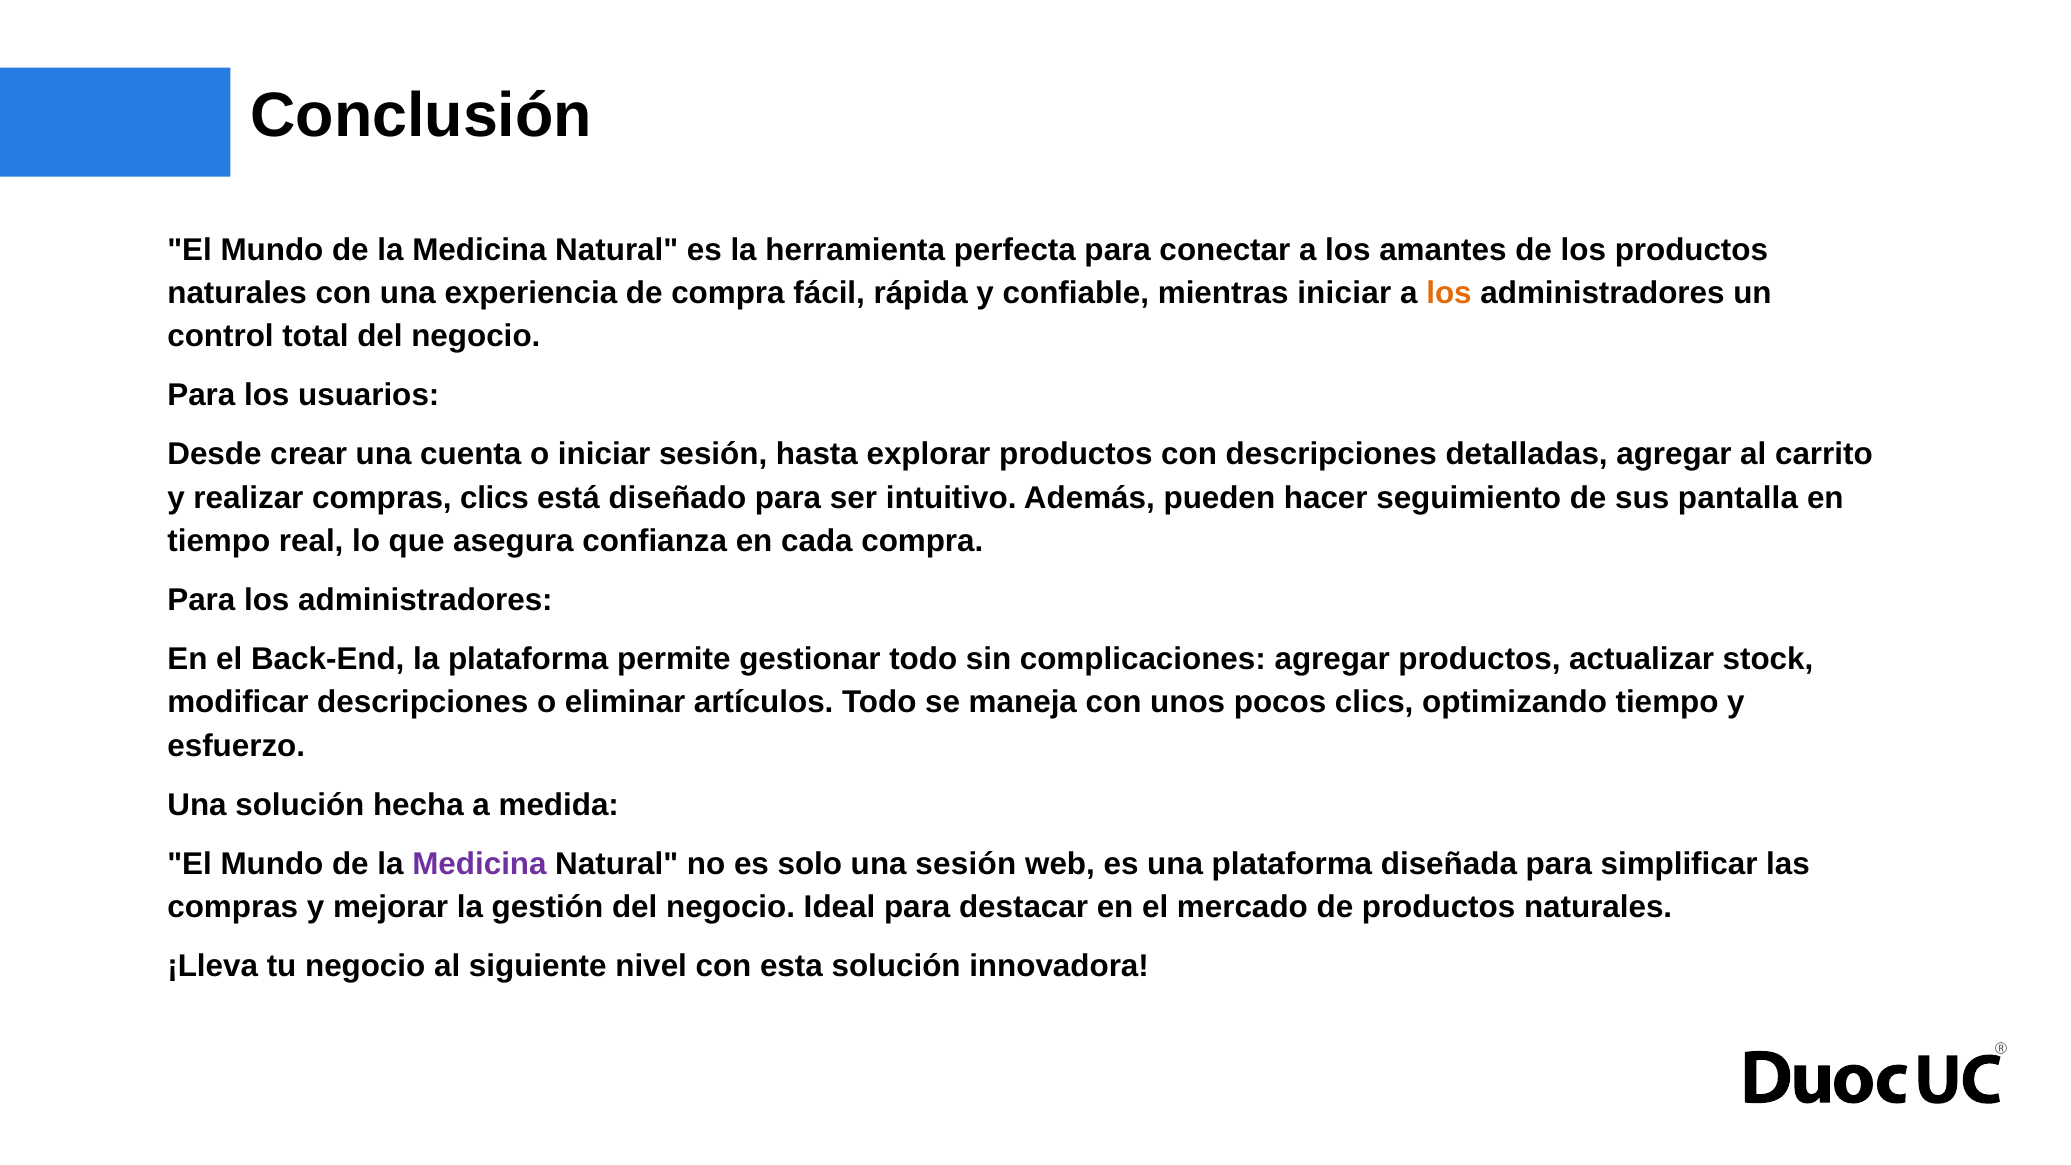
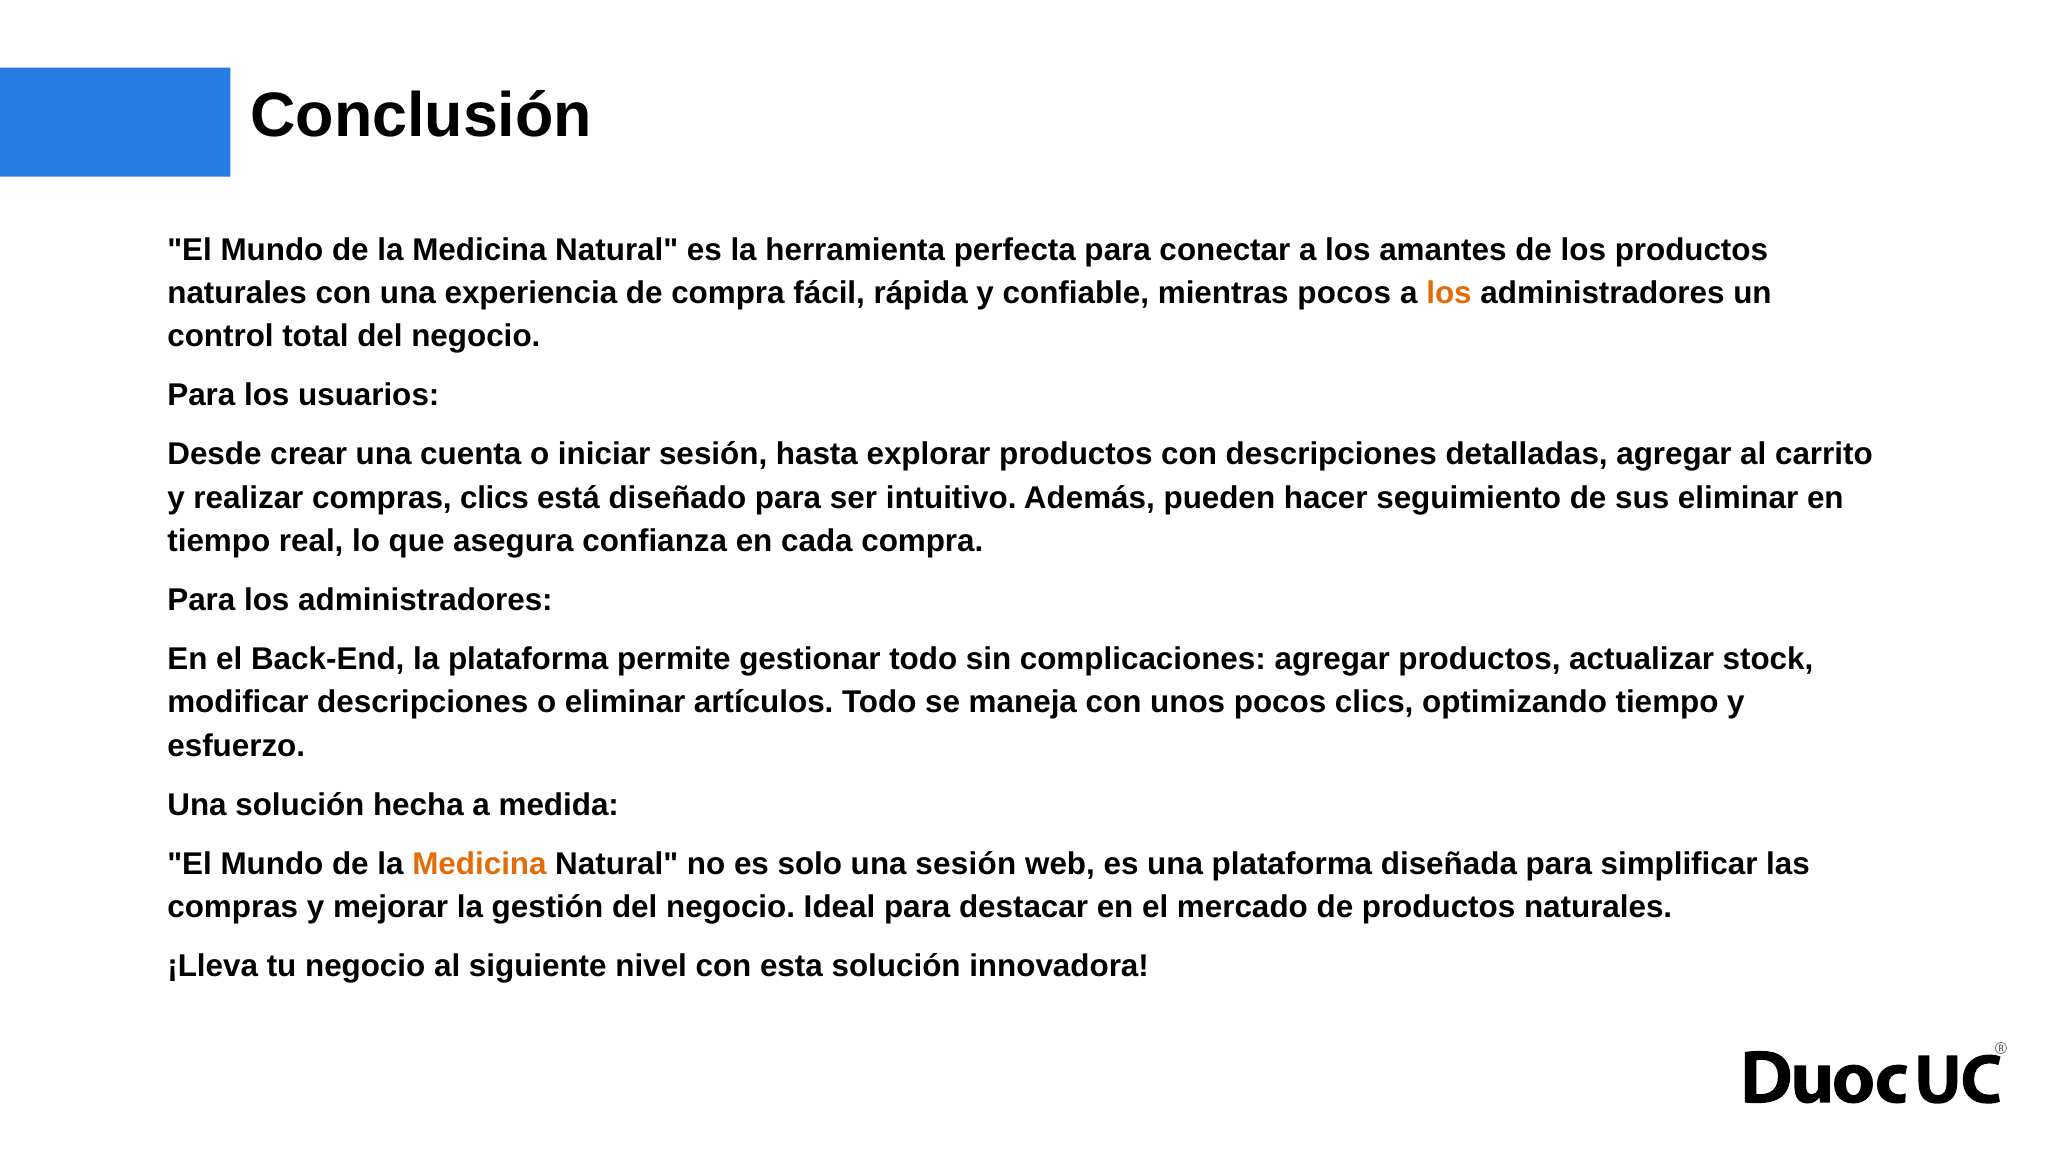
mientras iniciar: iniciar -> pocos (1344, 293)
sus pantalla: pantalla -> eliminar (1738, 498)
Medicina colour: purple -> orange (479, 864)
